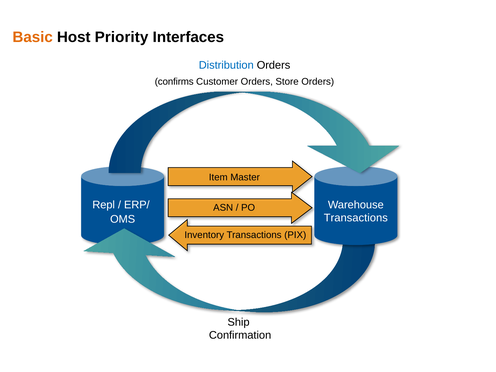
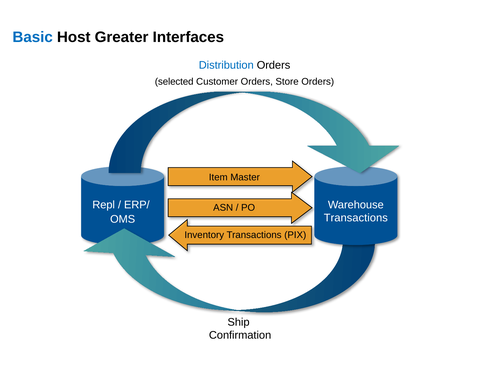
Basic colour: orange -> blue (33, 37)
Priority: Priority -> Greater (122, 37)
confirms: confirms -> selected (174, 82)
